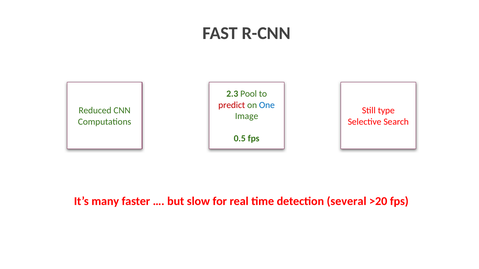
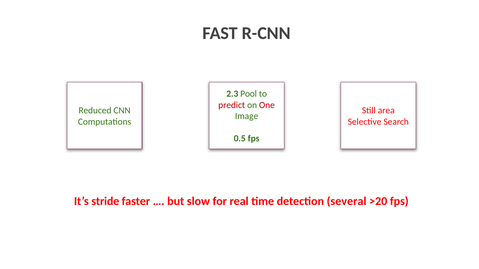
One colour: blue -> red (267, 105)
type: type -> area (386, 111)
many: many -> stride (105, 202)
